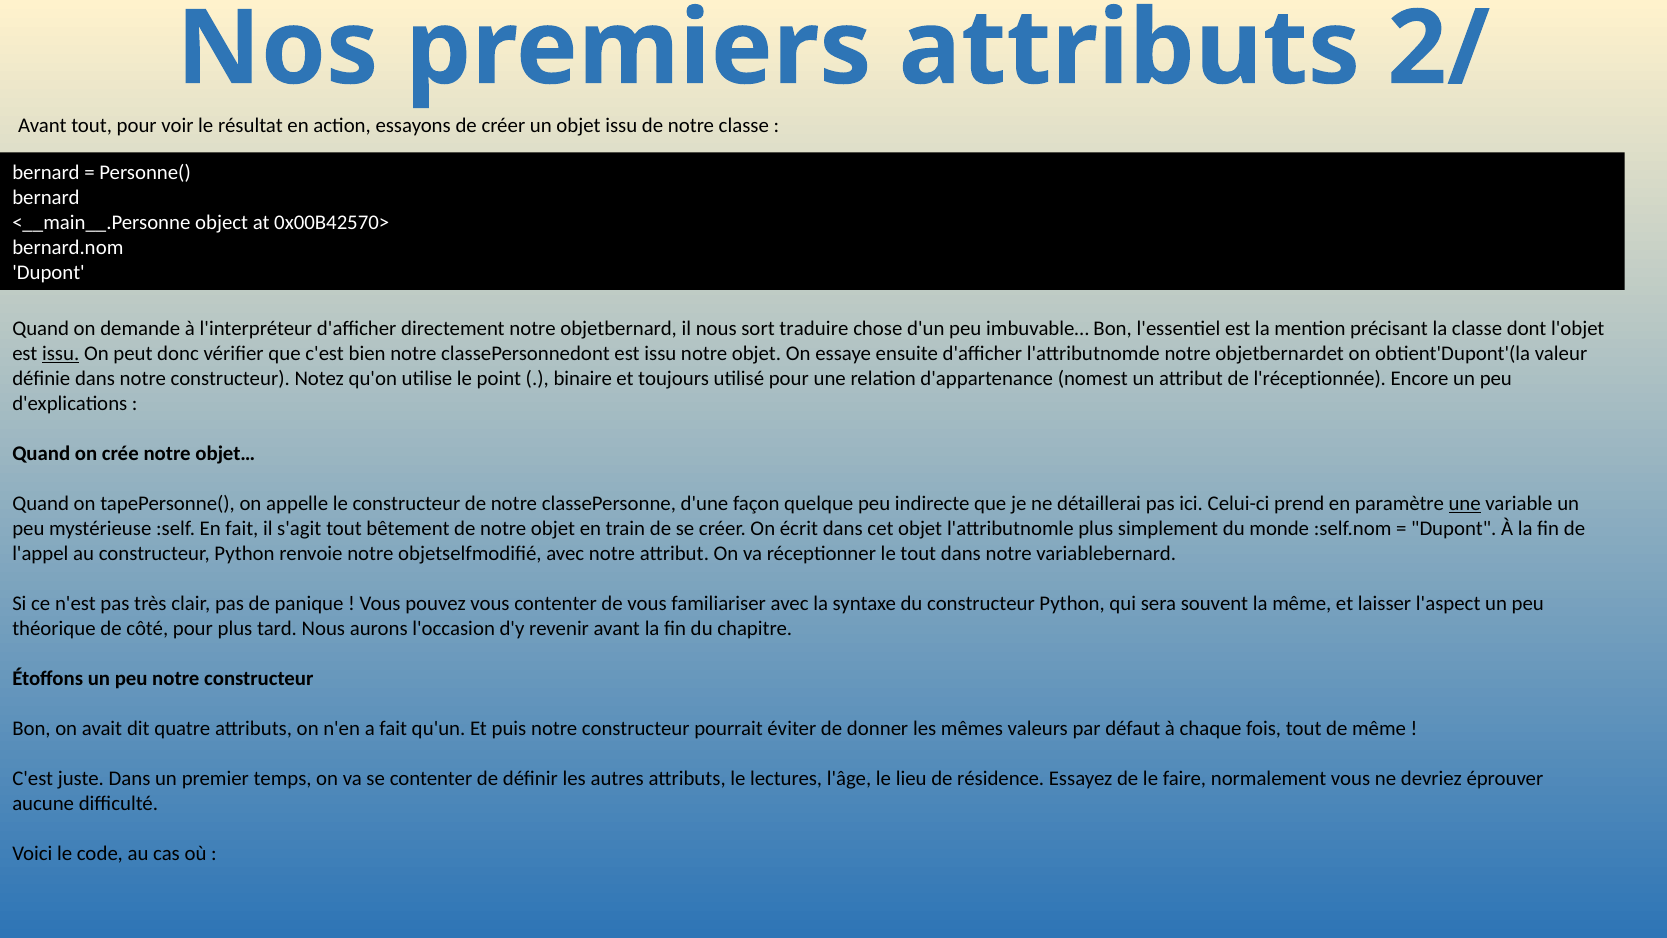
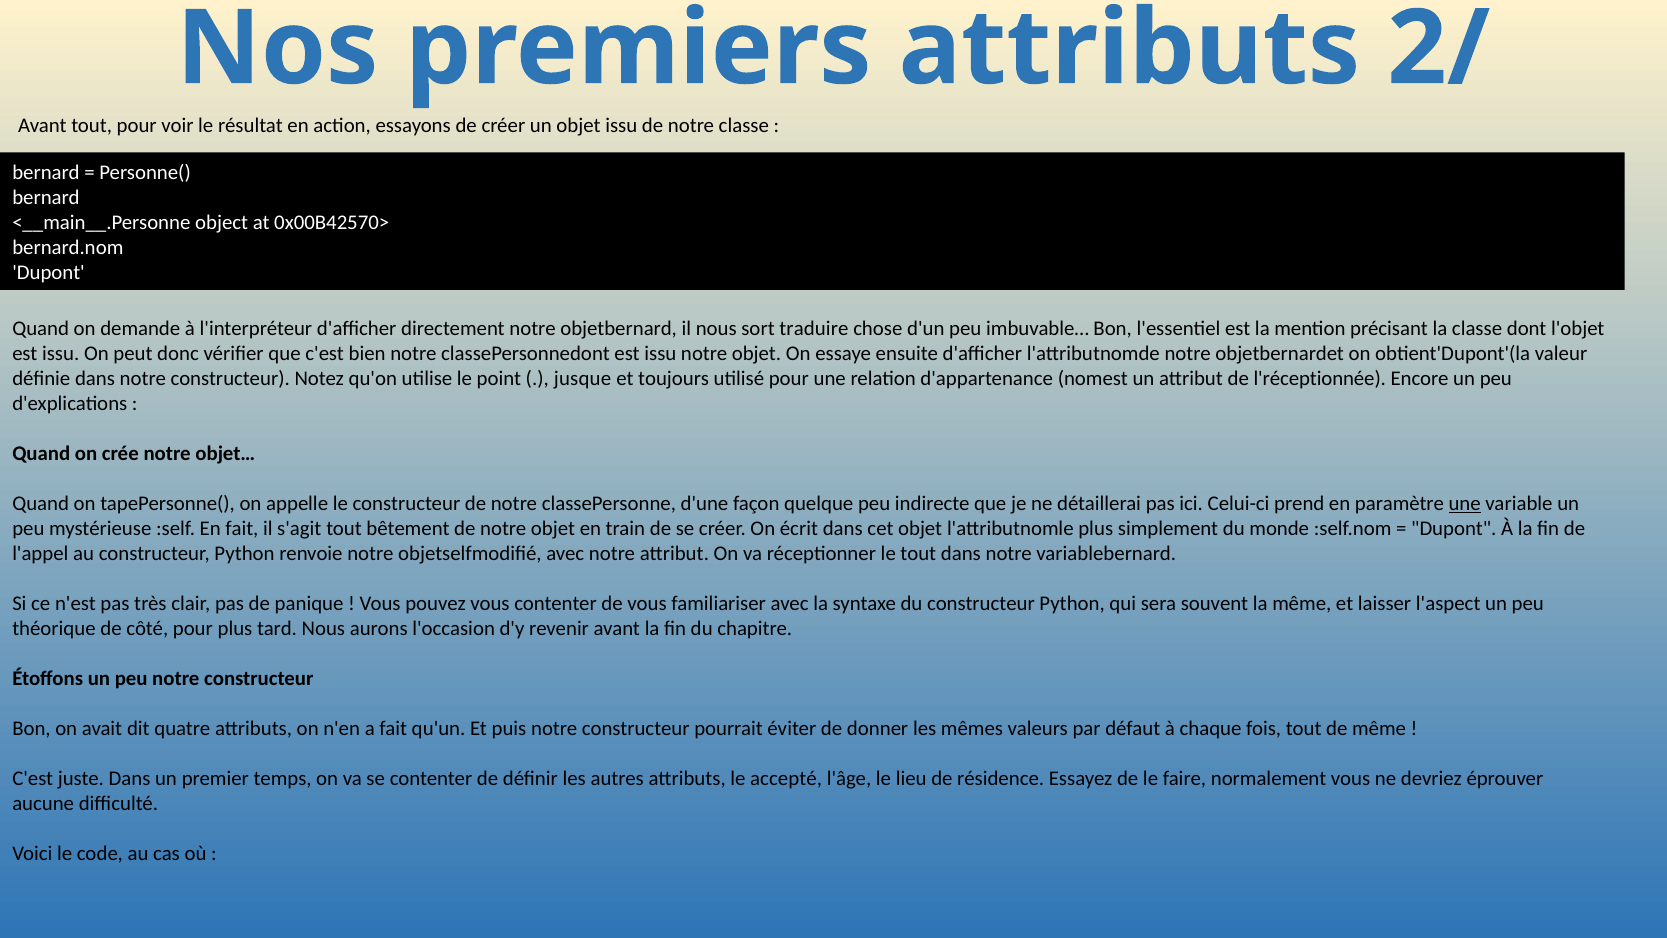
issu underline: present -> none (61, 353)
binaire: binaire -> jusque (583, 378)
lectures: lectures -> accepté (786, 778)
